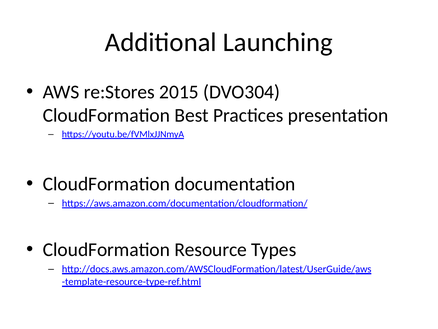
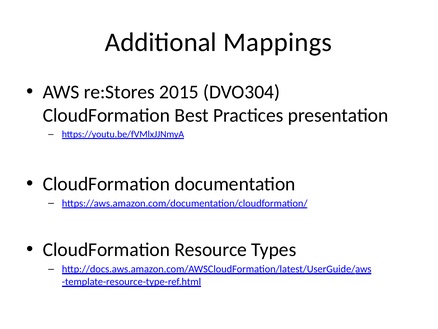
Launching: Launching -> Mappings (278, 42)
